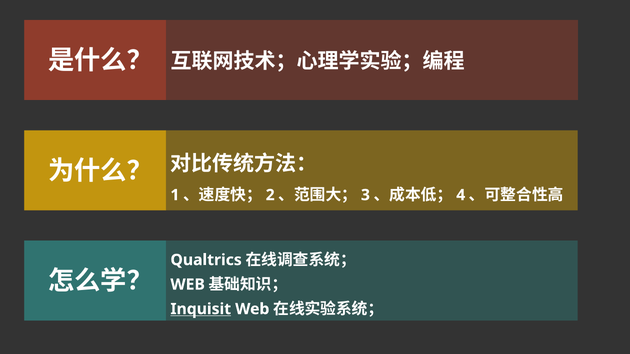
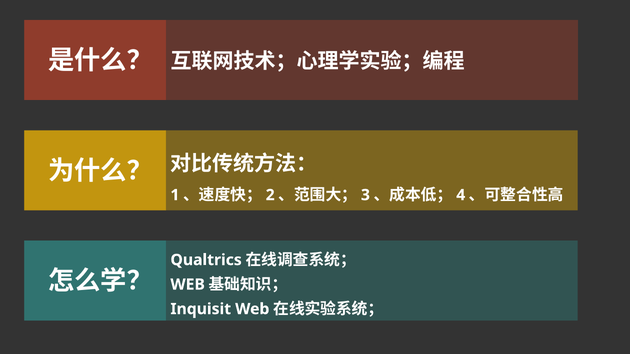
Inquisit underline: present -> none (201, 309)
